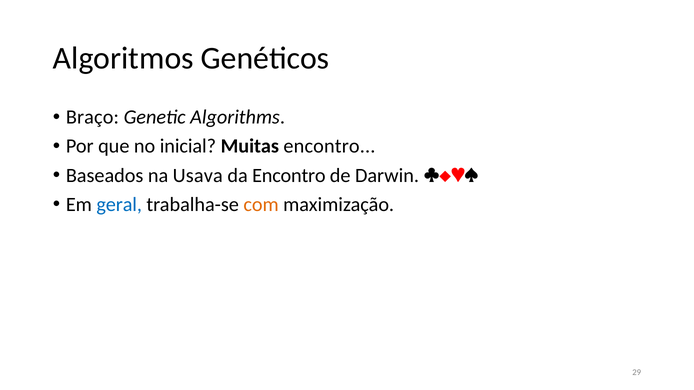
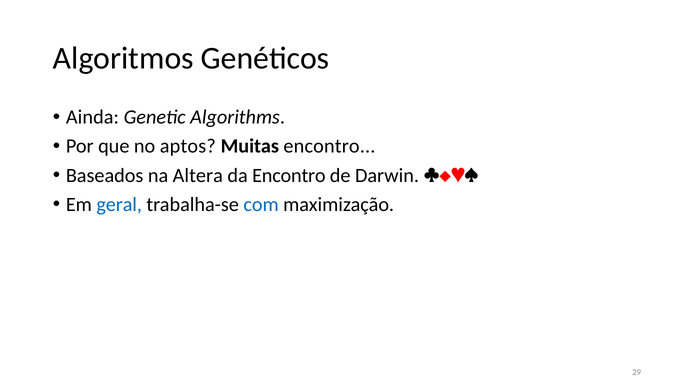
Braço: Braço -> Ainda (92, 117)
inicial: inicial -> aptos (188, 146)
Usava: Usava -> Altera (198, 176)
com colour: orange -> blue (261, 205)
